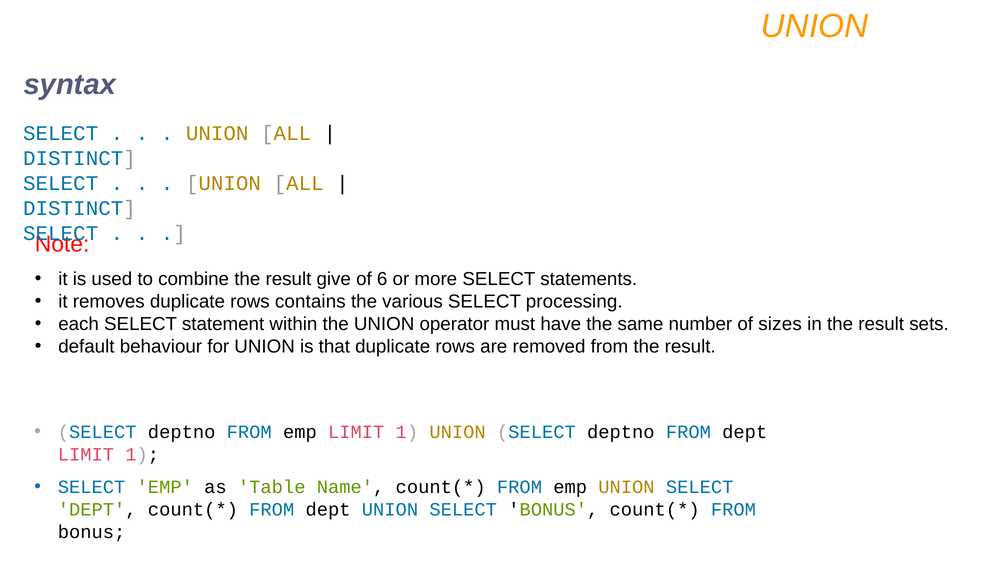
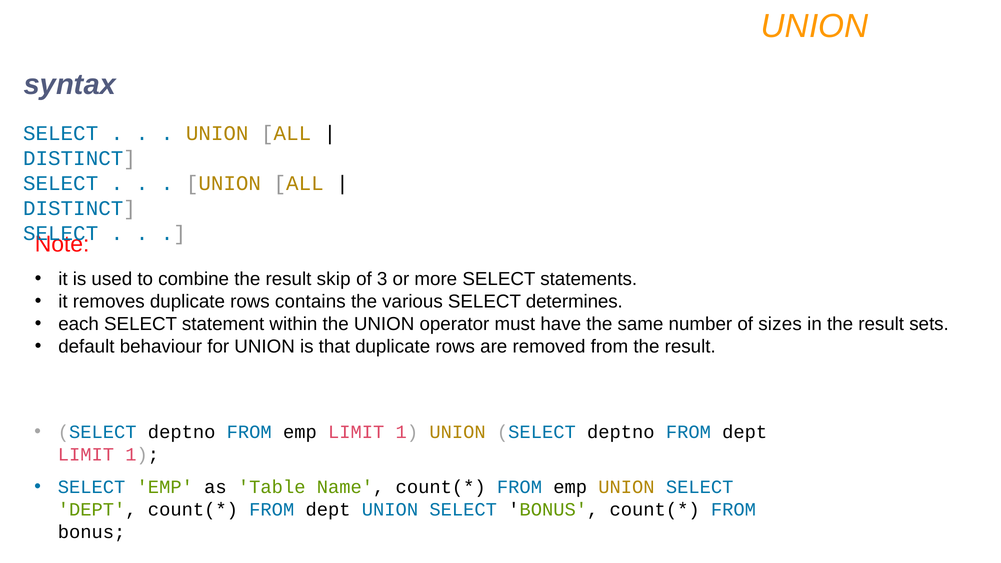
give: give -> skip (334, 279)
6: 6 -> 3 (382, 279)
processing: processing -> determines (574, 302)
